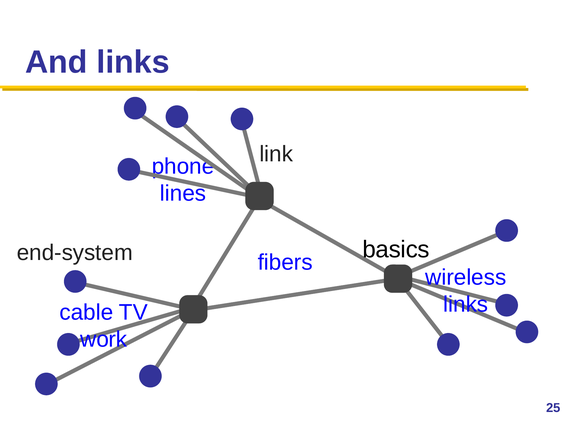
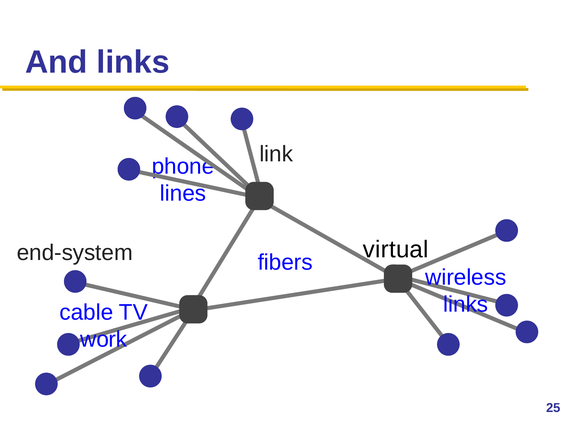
basics: basics -> virtual (396, 249)
